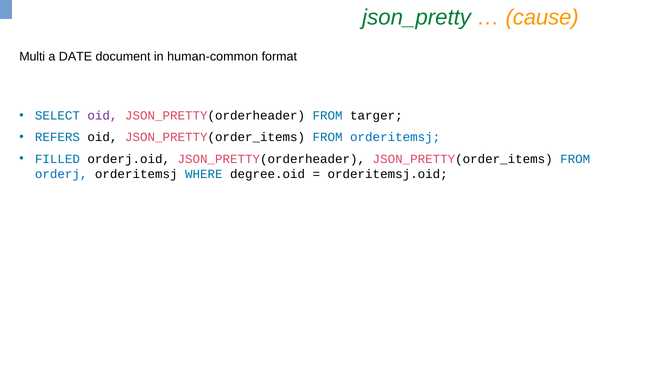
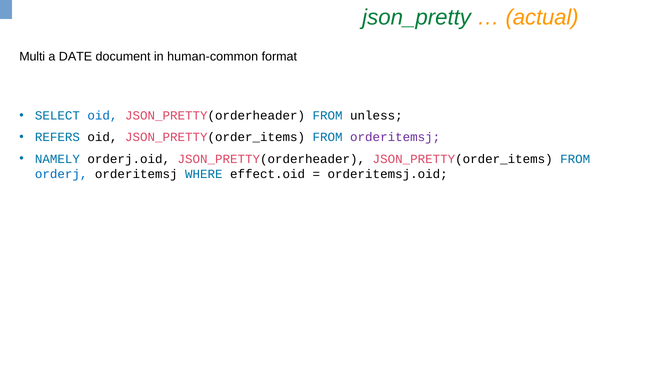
cause: cause -> actual (542, 17)
oid colour: purple -> blue (102, 116)
targer: targer -> unless (376, 116)
orderitemsj colour: blue -> purple (395, 137)
FILLED: FILLED -> NAMELY (57, 159)
degree.oid: degree.oid -> effect.oid (268, 174)
